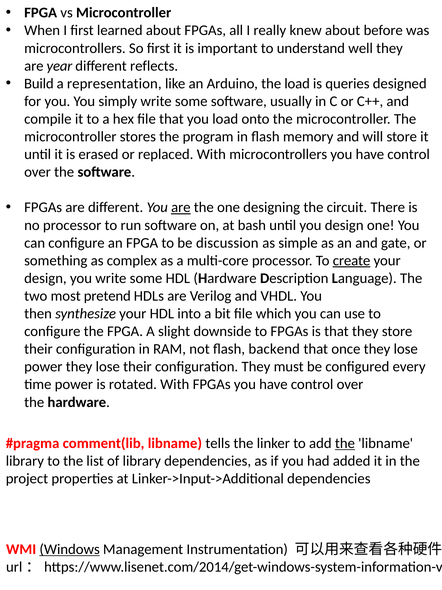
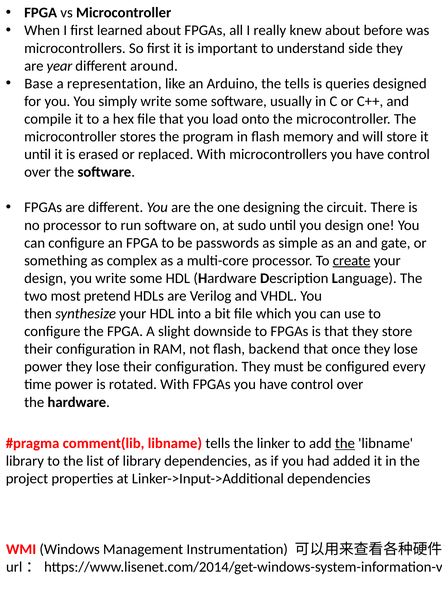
well: well -> side (361, 48)
reflects: reflects -> around (154, 66)
Build: Build -> Base (39, 83)
the load: load -> tells (297, 83)
are underline: present -> none (181, 207)
bash: bash -> sudo (252, 225)
discussion: discussion -> passwords (227, 243)
Windows underline: present -> none (70, 549)
